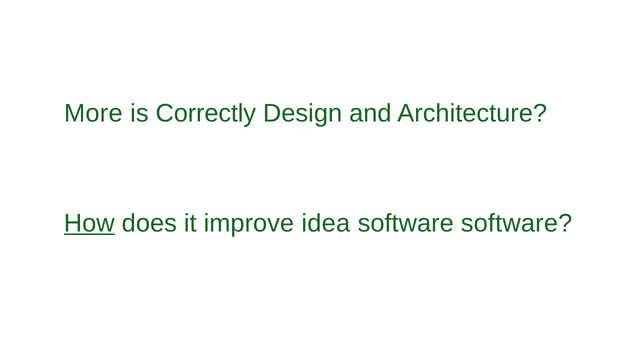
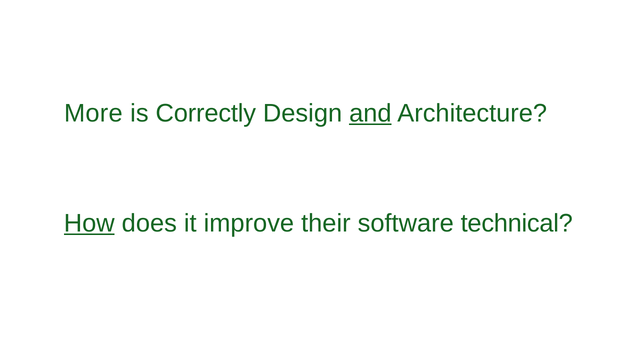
and underline: none -> present (370, 113)
idea: idea -> their (326, 223)
software software: software -> technical (517, 223)
